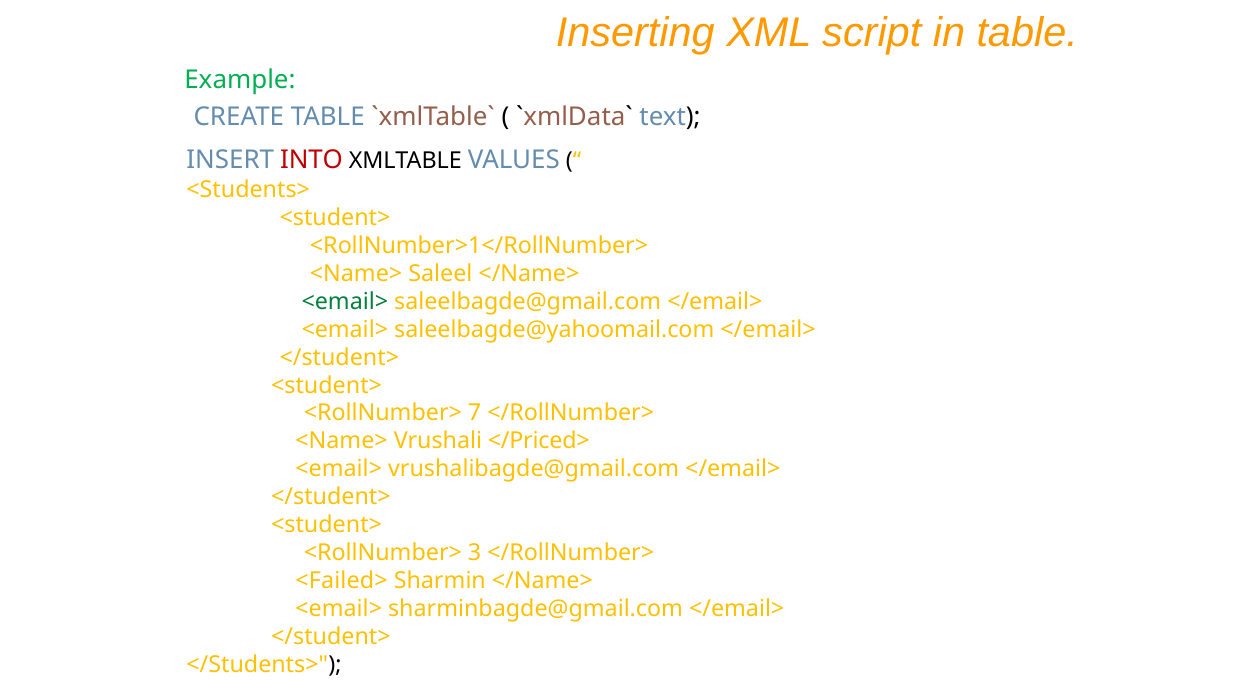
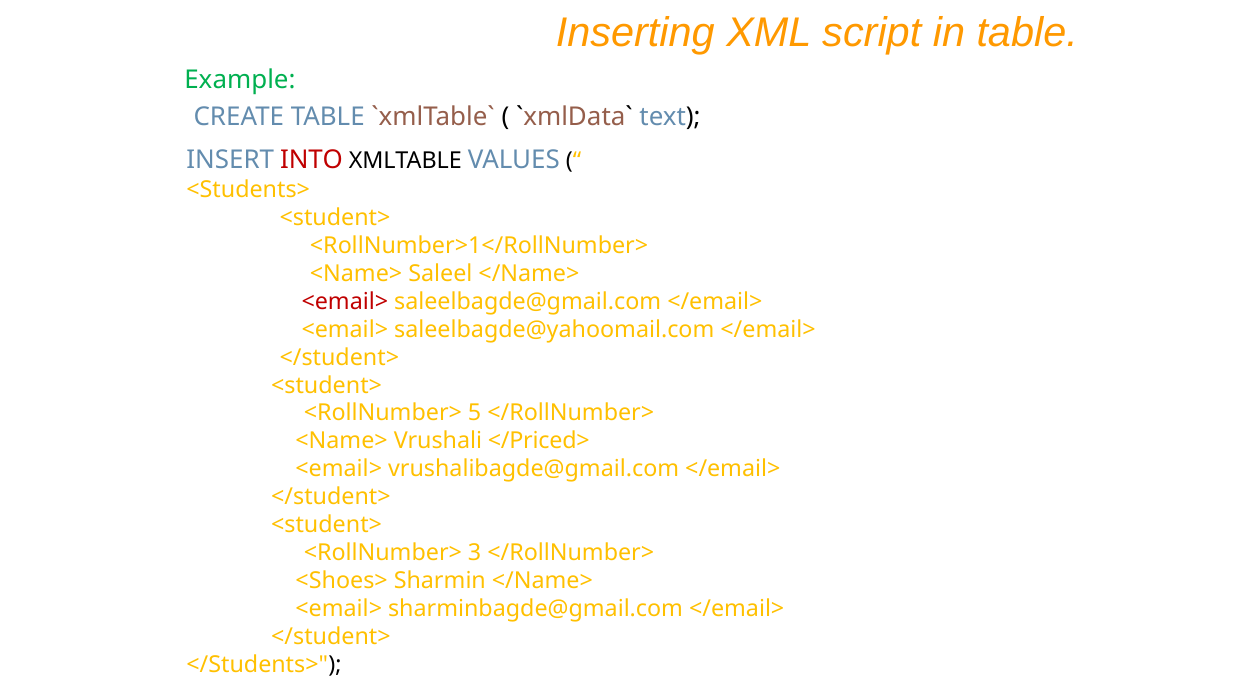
<email> colour: green -> red (345, 302)
7: 7 -> 5 (475, 413)
<Failed>: <Failed> -> <Shoes> (342, 581)
